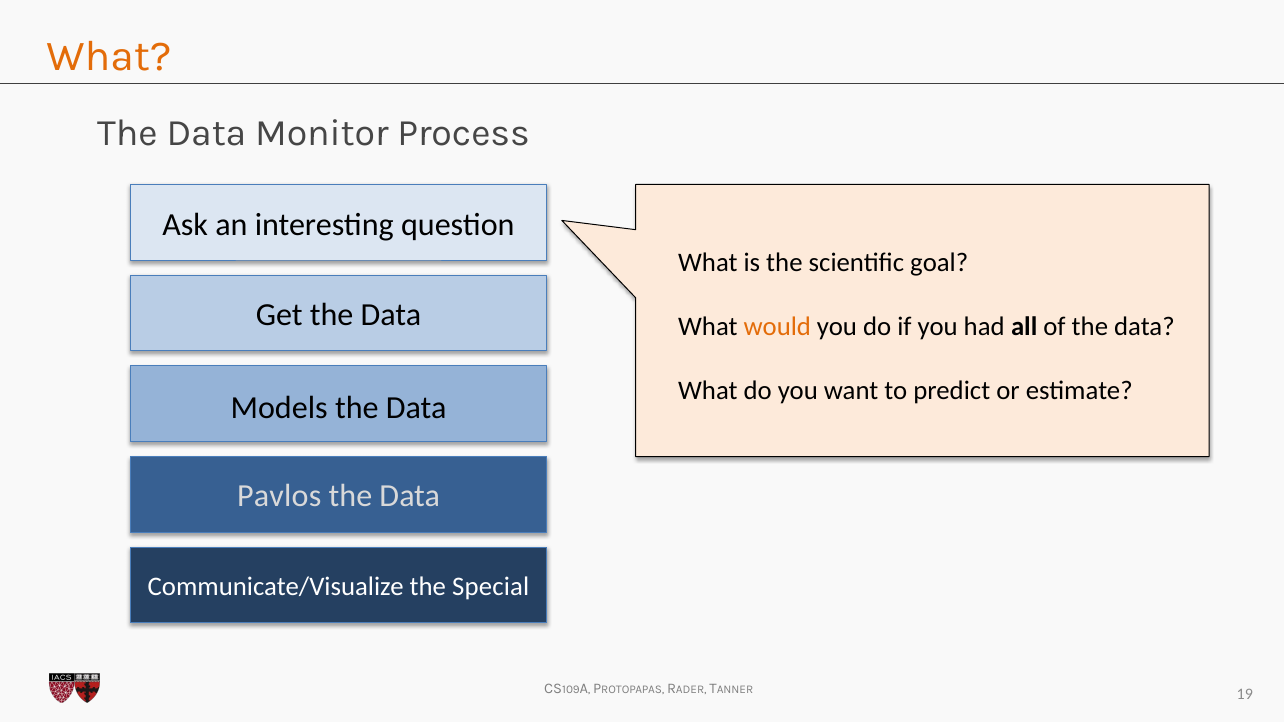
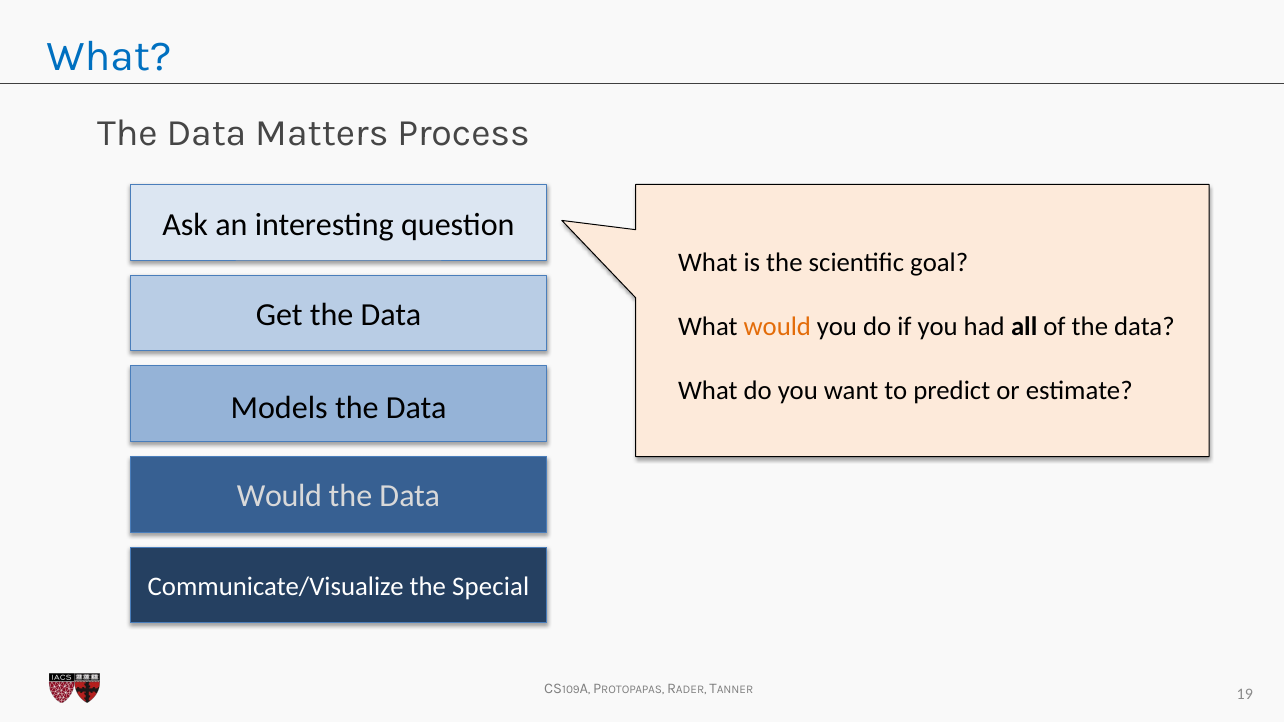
What colour: orange -> blue (109, 56)
Monitor: Monitor -> Matters (322, 133)
Pavlos: Pavlos -> Would (279, 496)
